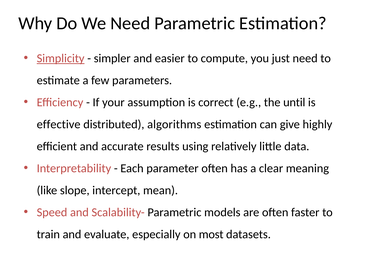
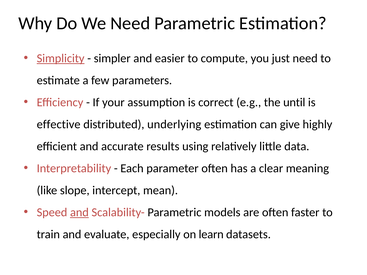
algorithms: algorithms -> underlying (174, 124)
and underline: none -> present (79, 212)
most: most -> learn (211, 235)
